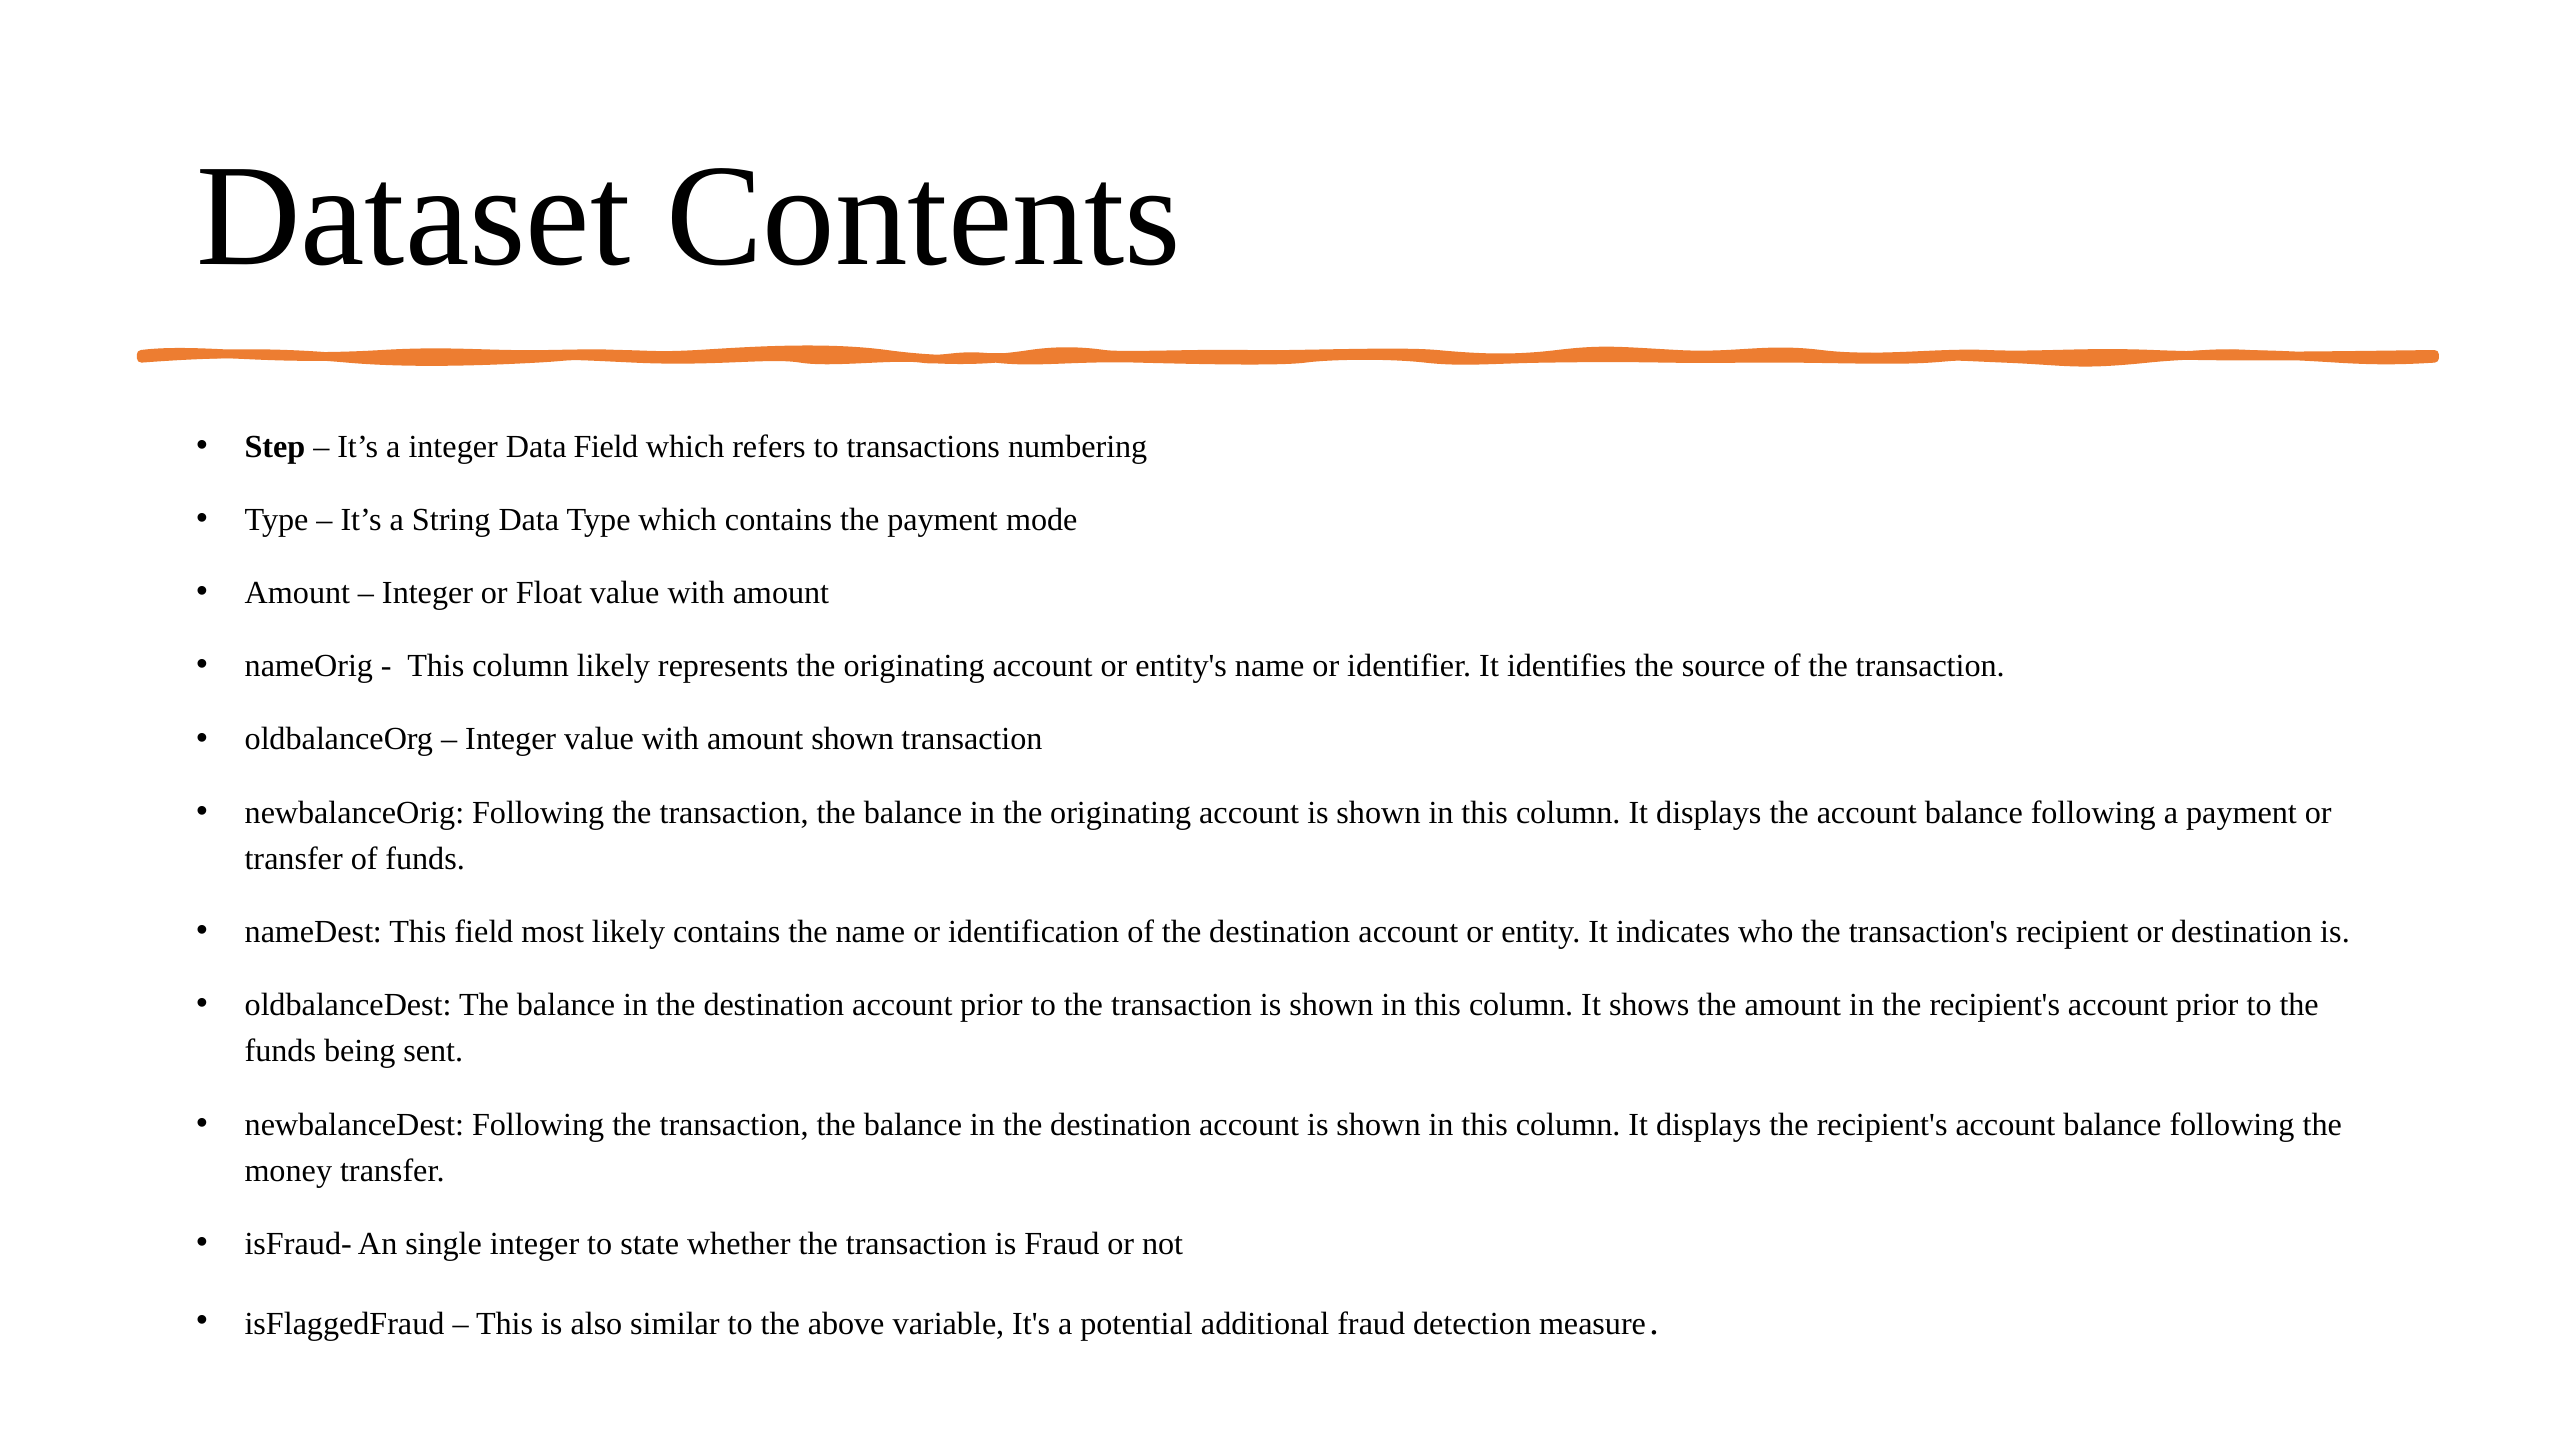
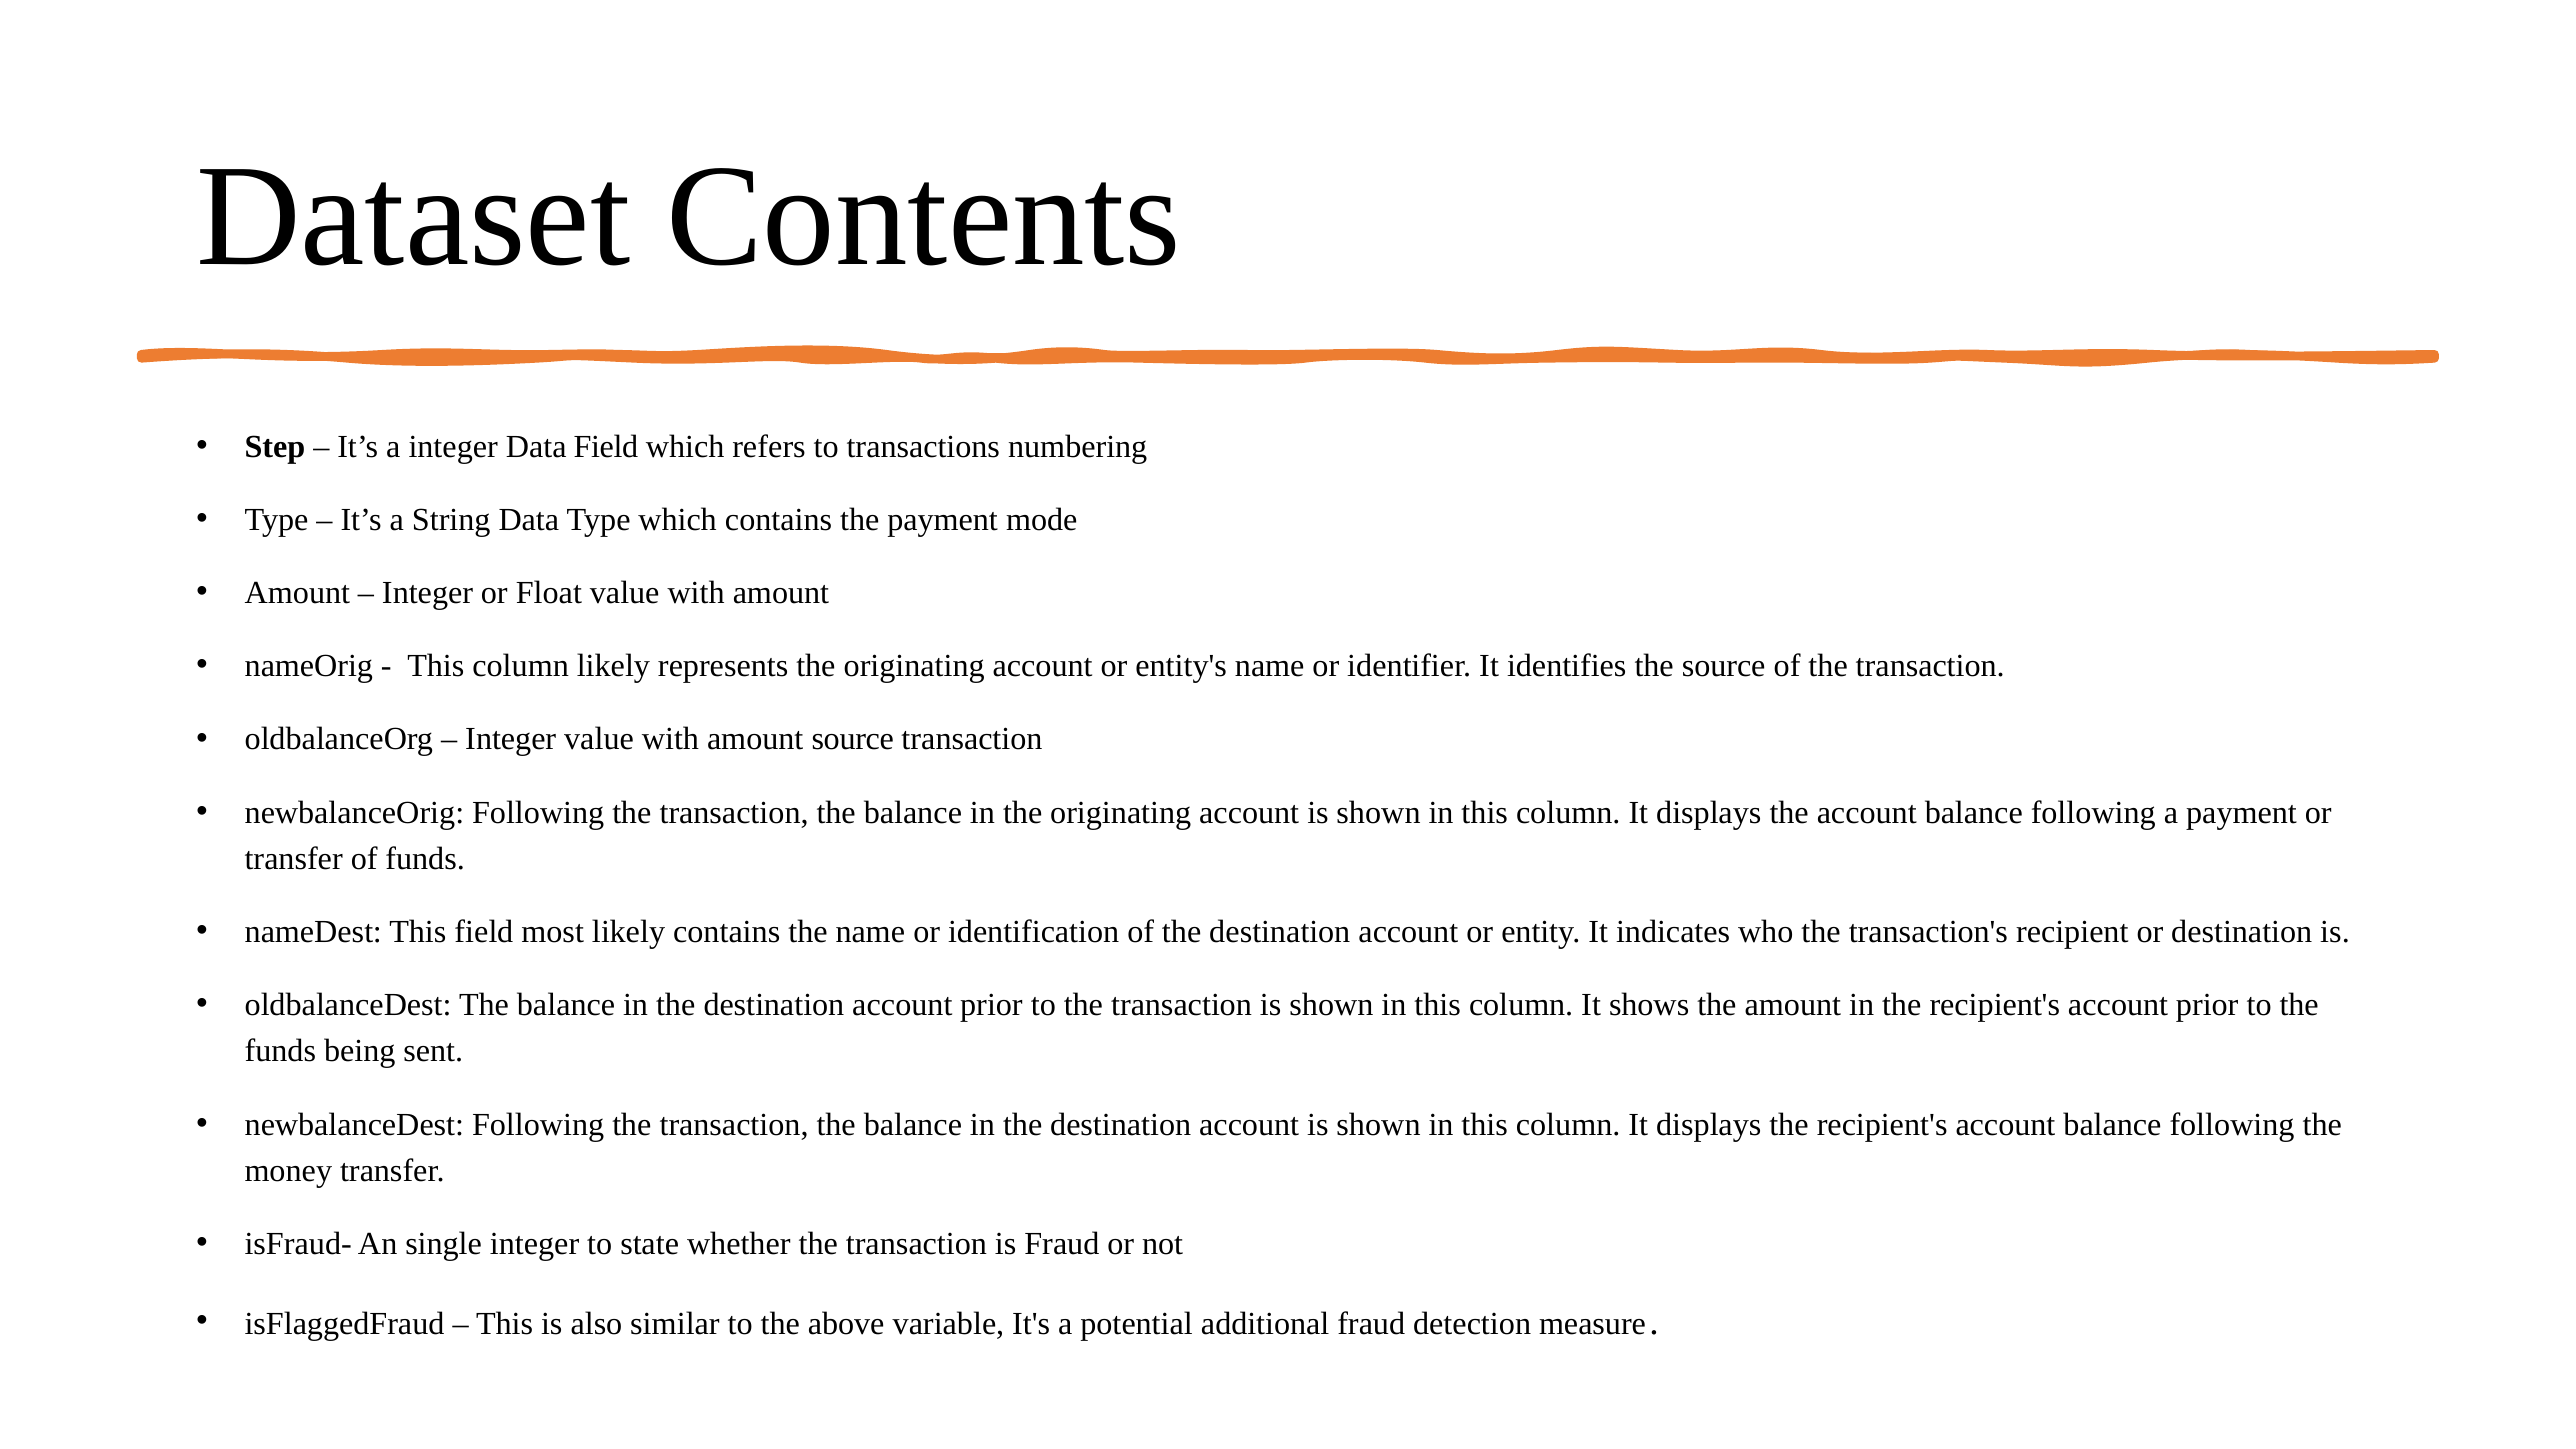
amount shown: shown -> source (853, 739)
